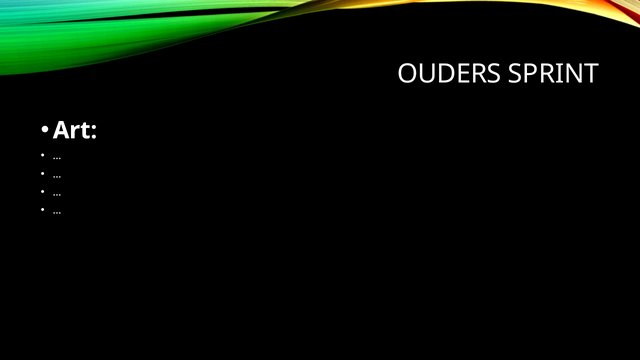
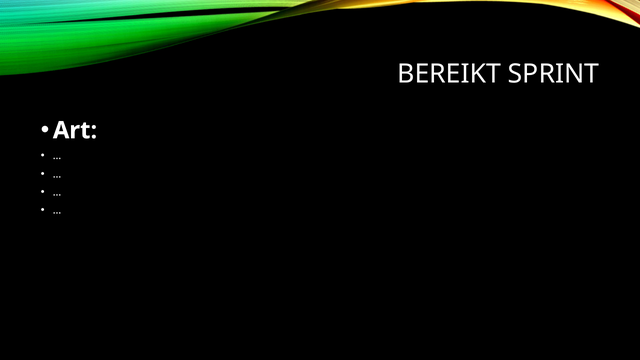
OUDERS: OUDERS -> BEREIKT (449, 74)
